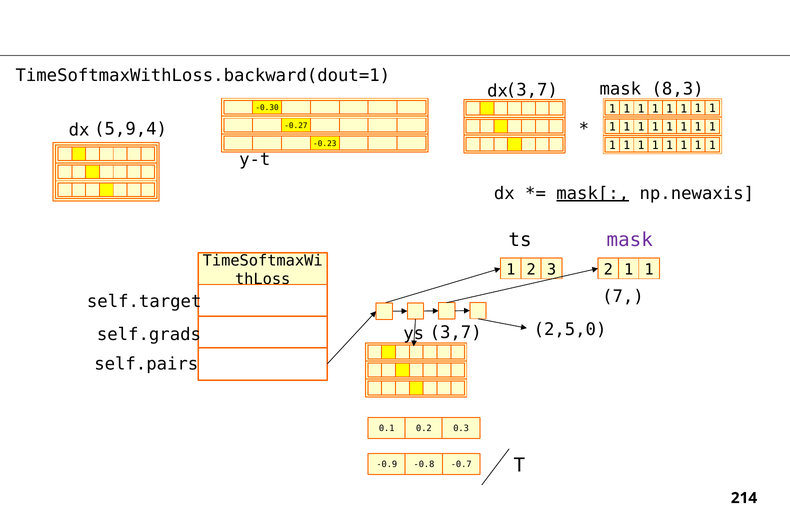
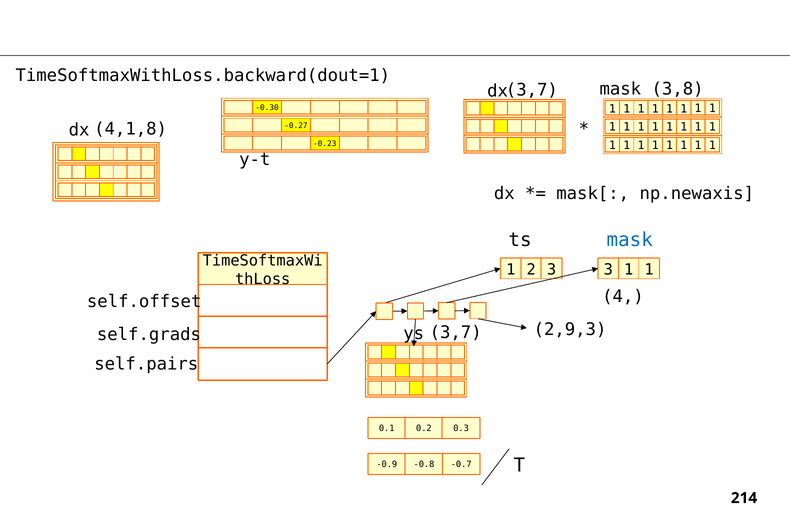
8,3: 8,3 -> 3,8 (678, 89)
5,9,4: 5,9,4 -> 4,1,8 (131, 129)
mask[ underline: present -> none (593, 193)
mask colour: purple -> blue (630, 240)
3 2: 2 -> 3 (608, 269)
7: 7 -> 4 (623, 297)
self.target: self.target -> self.offset (144, 301)
2,5,0: 2,5,0 -> 2,9,3 (570, 329)
